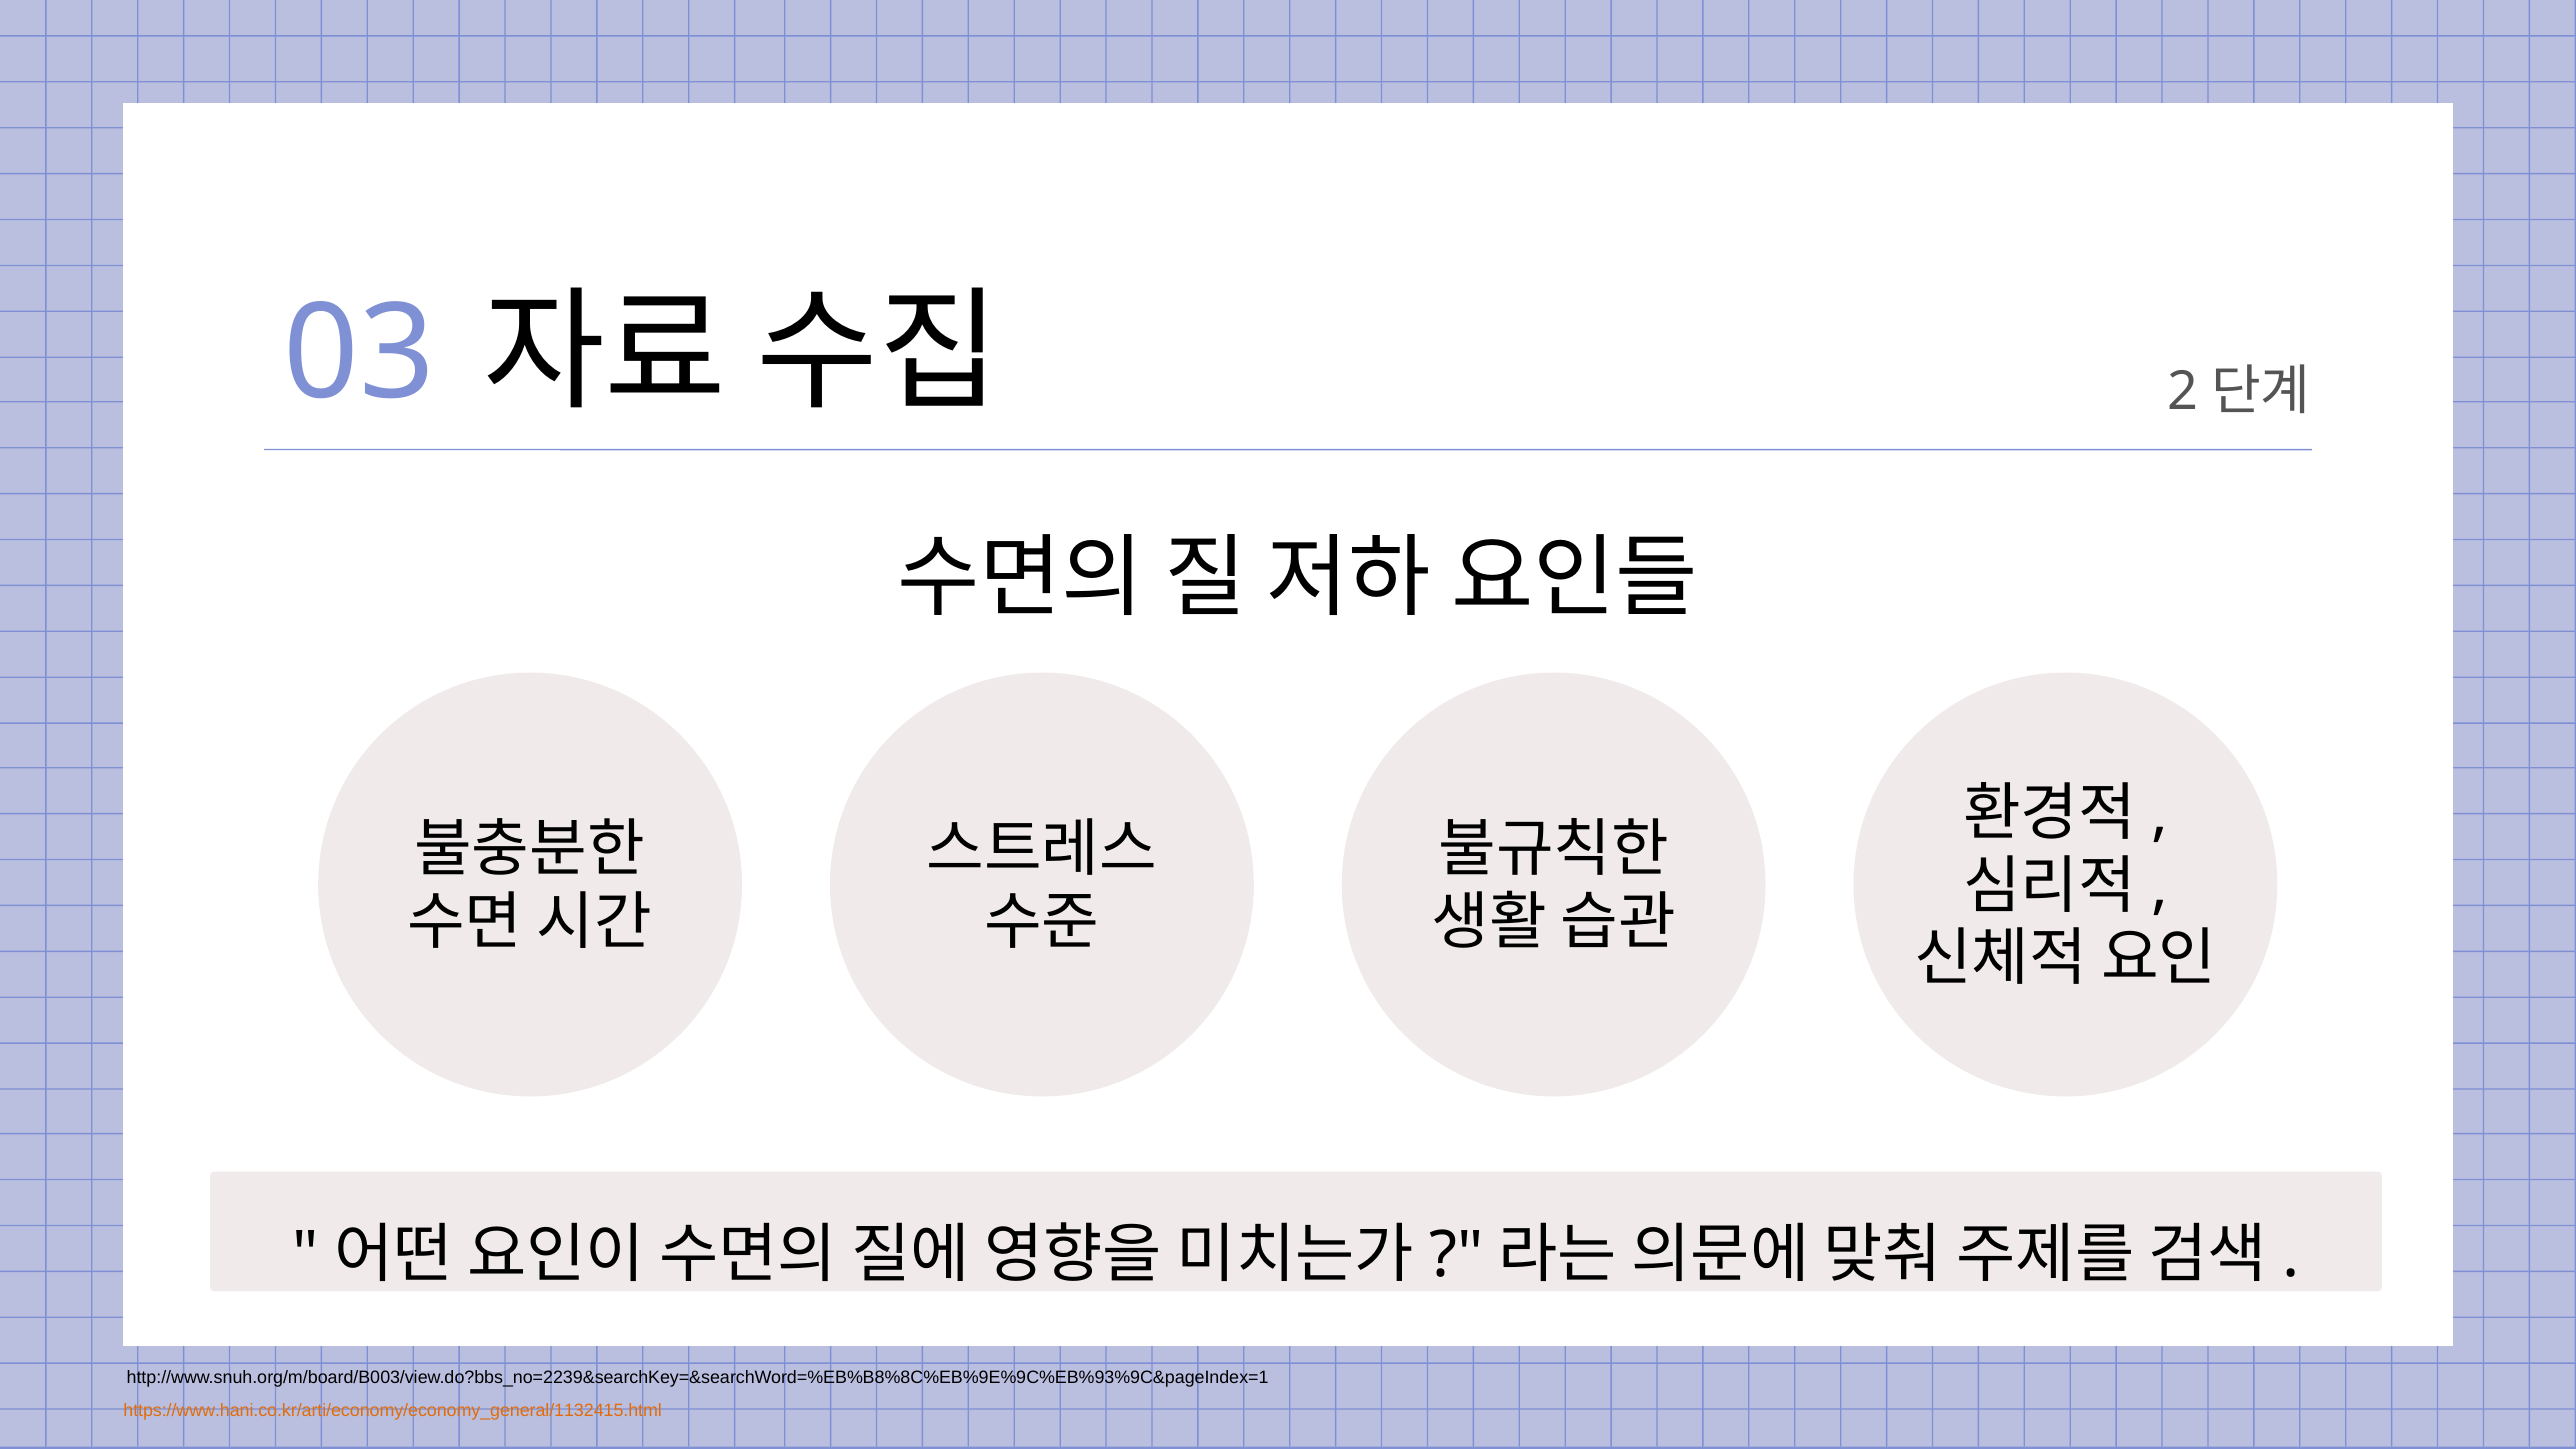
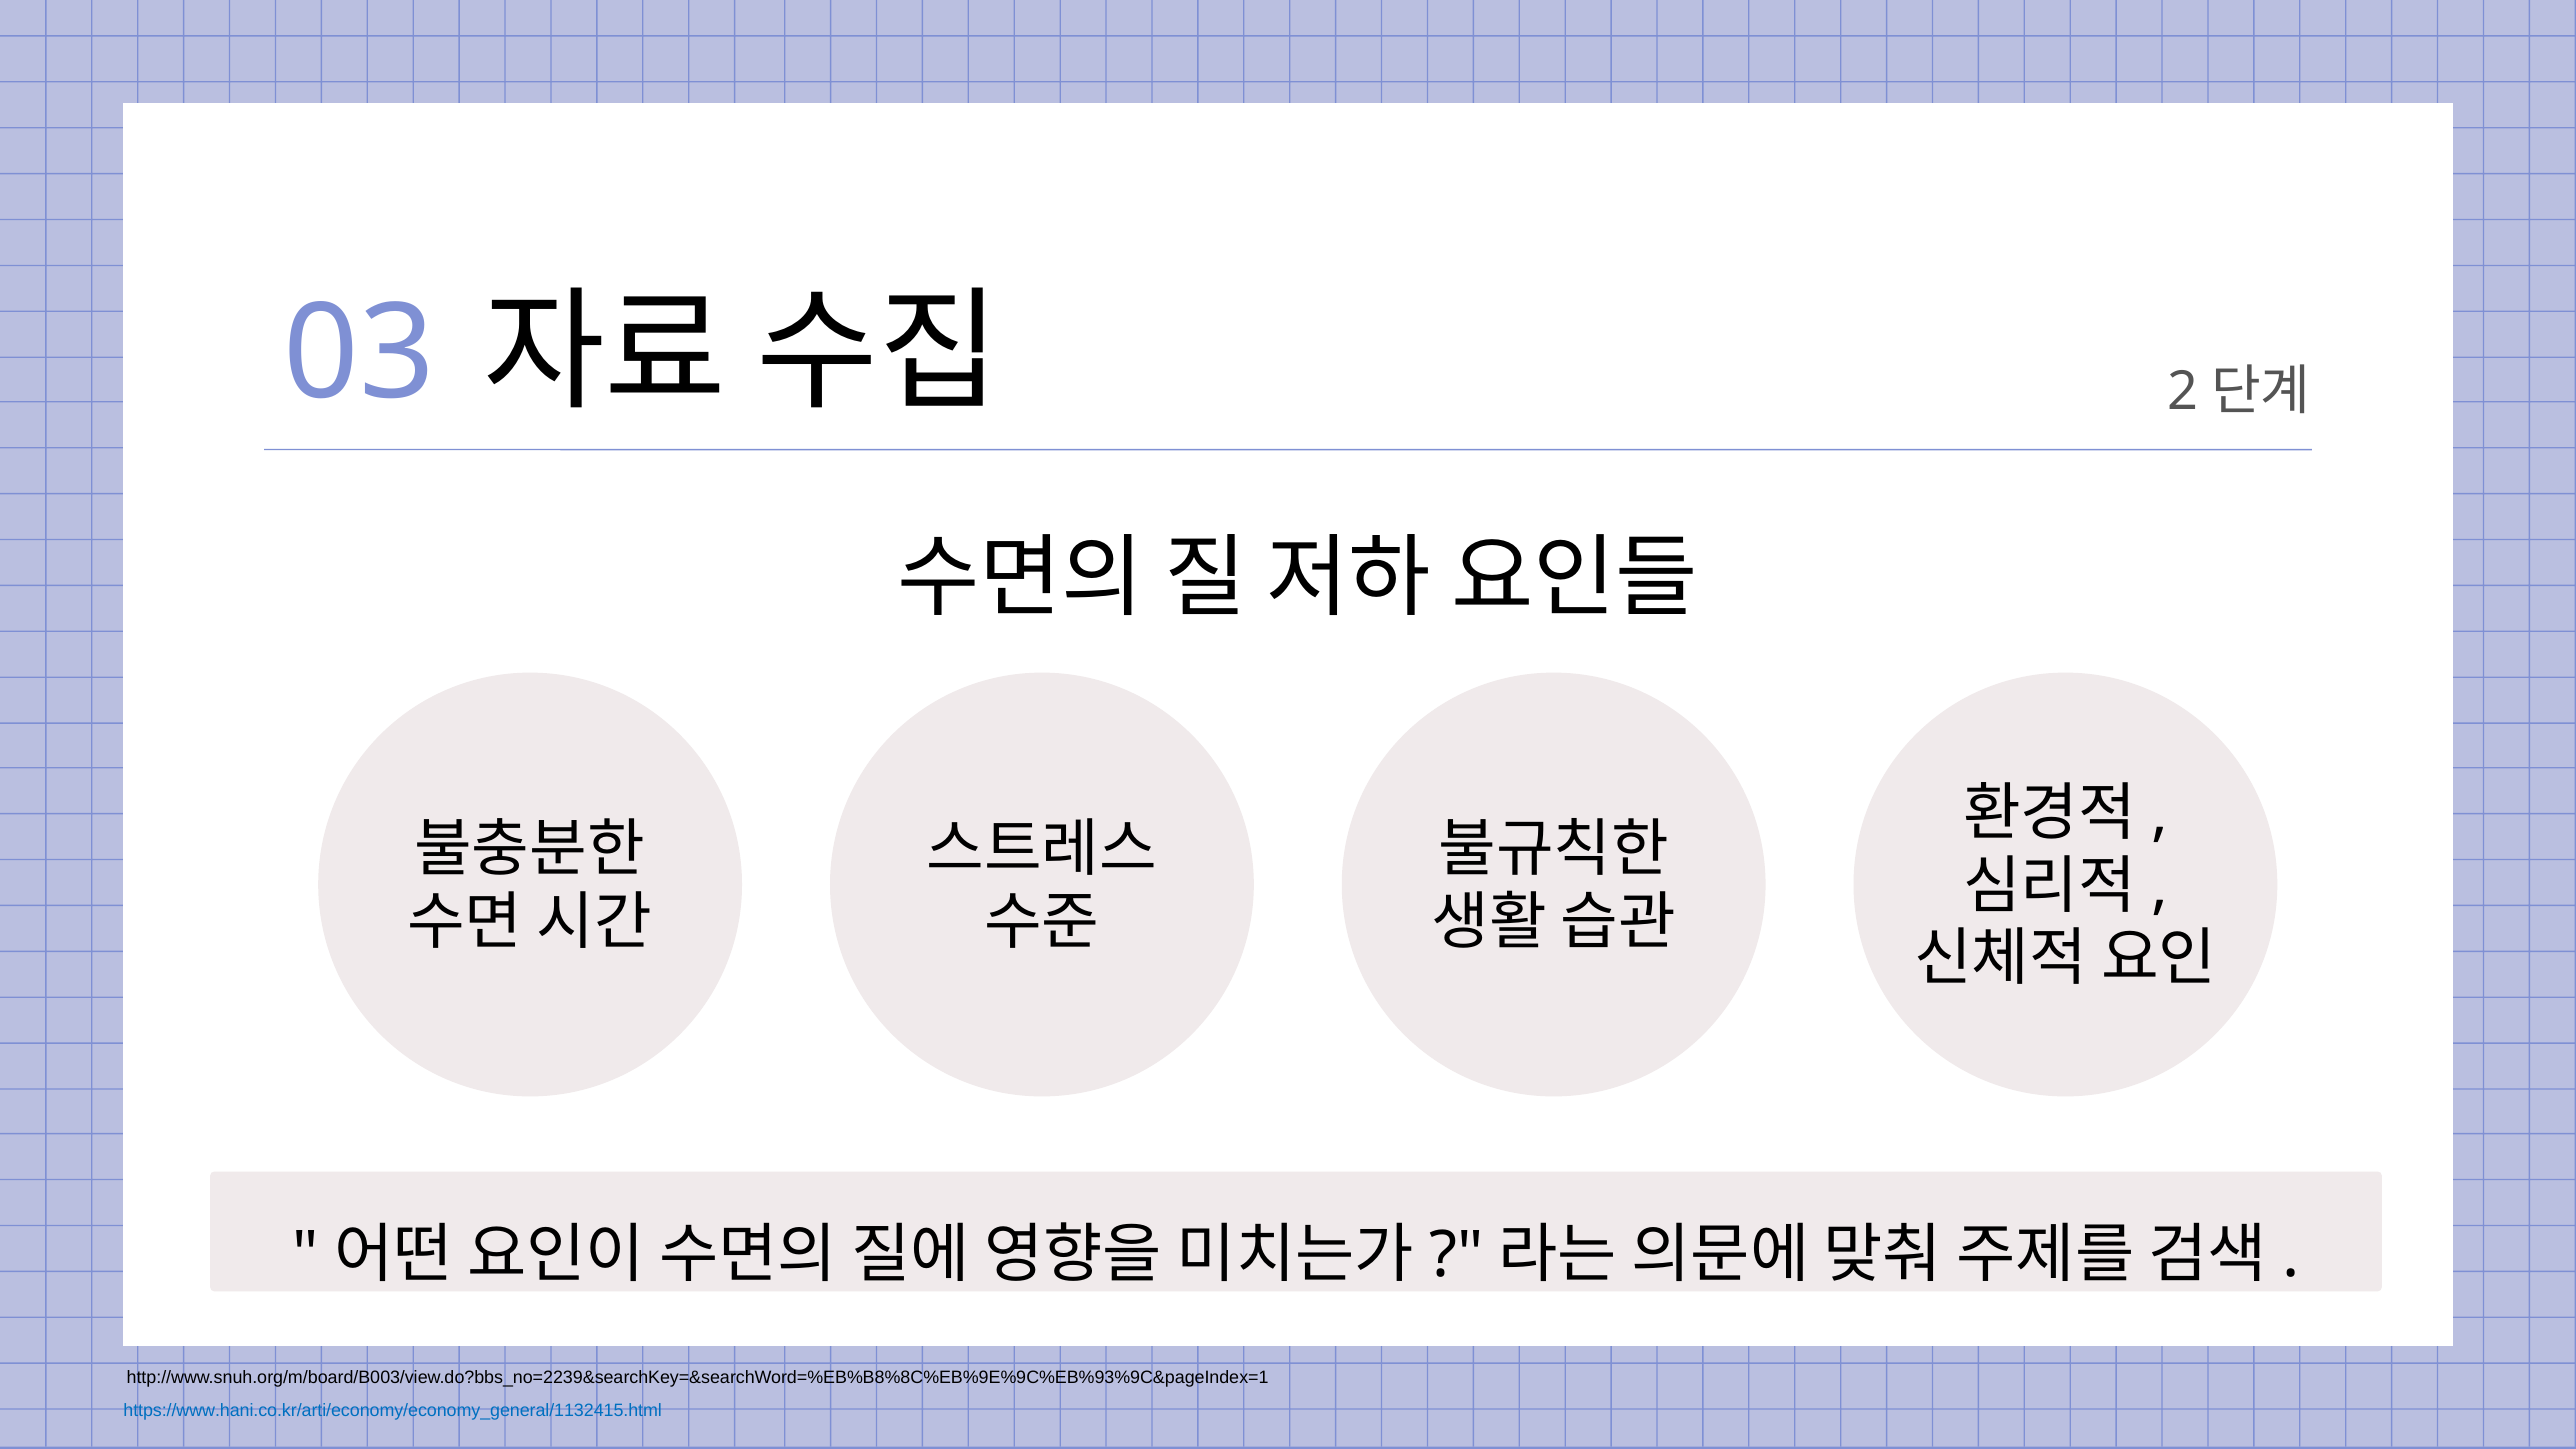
https://www.hani.co.kr/arti/economy/economy_general/1132415.html colour: orange -> blue (393, 1410)
